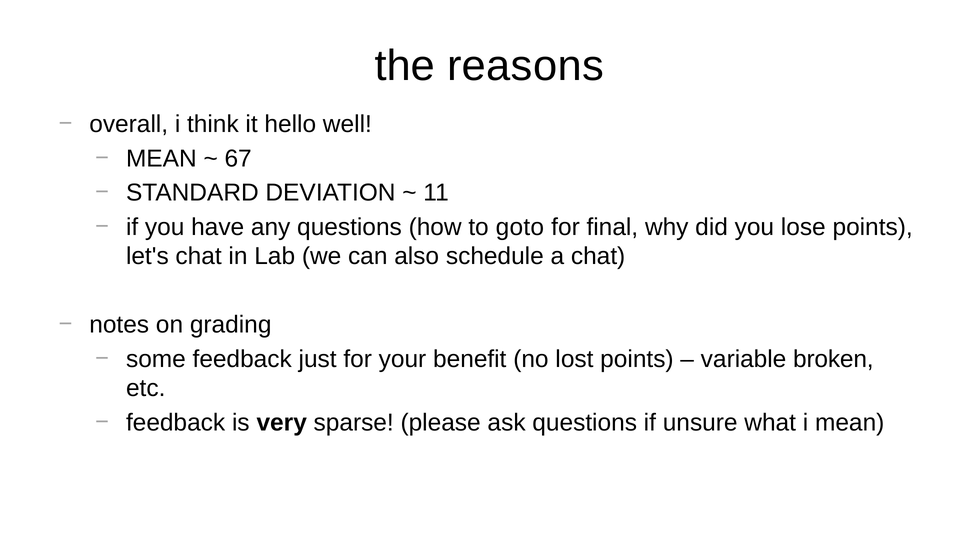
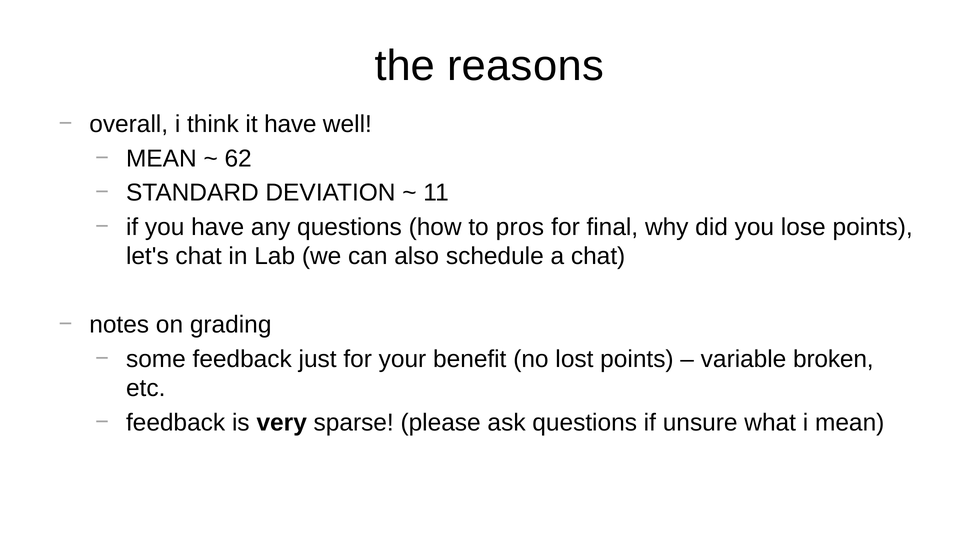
it hello: hello -> have (290, 124)
67: 67 -> 62 (238, 159)
goto: goto -> pros (520, 227)
